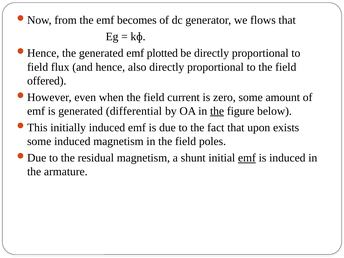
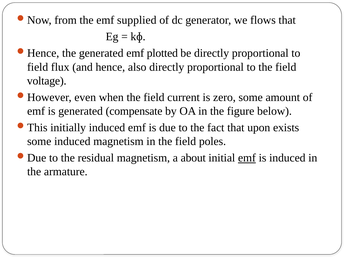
becomes: becomes -> supplied (137, 20)
offered: offered -> voltage (47, 81)
differential: differential -> compensate (134, 111)
the underline: present -> none (217, 111)
shunt: shunt -> about (193, 158)
